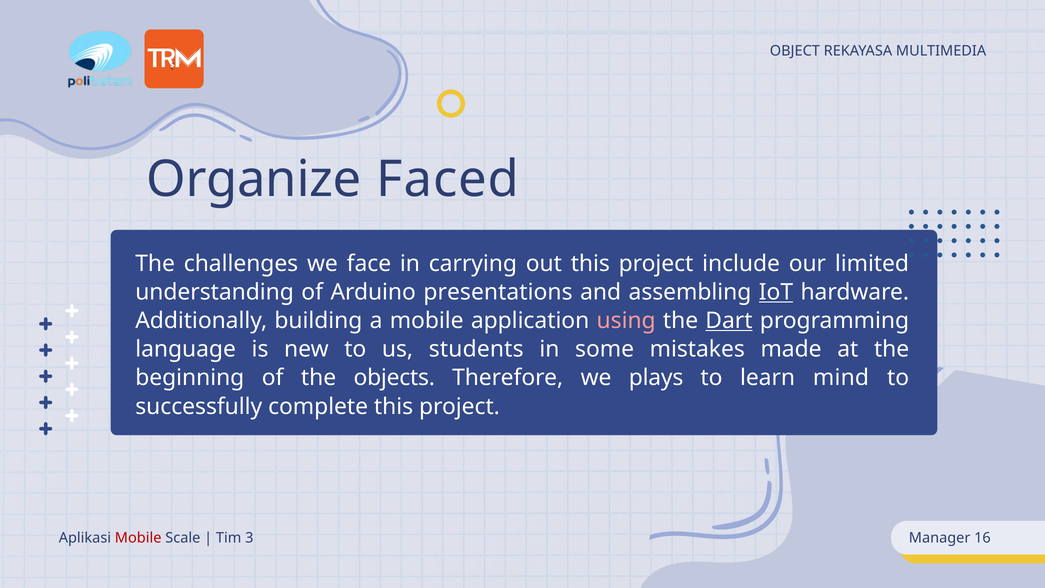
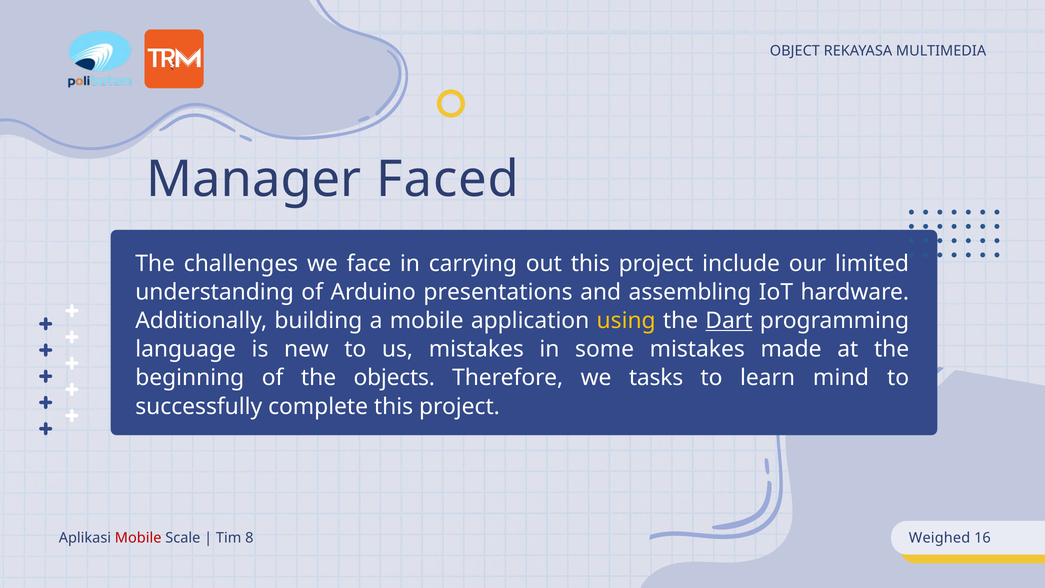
Organize: Organize -> Manager (254, 179)
IoT underline: present -> none (776, 292)
using colour: pink -> yellow (626, 321)
us students: students -> mistakes (476, 349)
plays: plays -> tasks (656, 378)
3: 3 -> 8 (249, 538)
Manager: Manager -> Weighed (940, 538)
